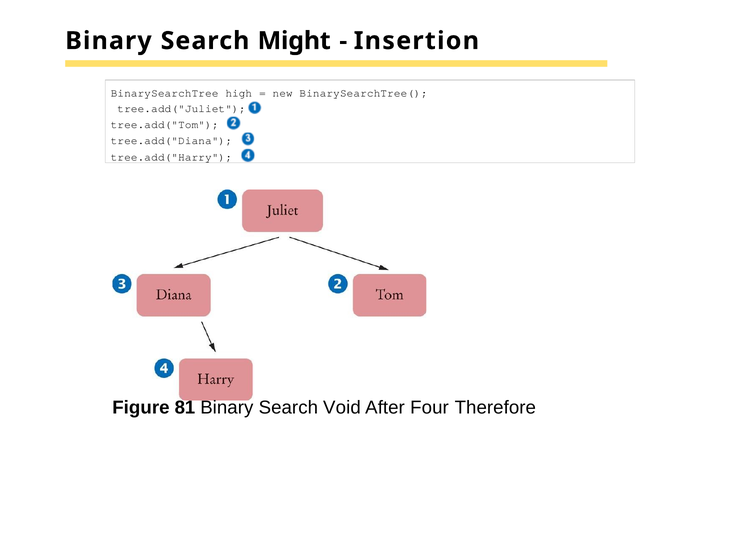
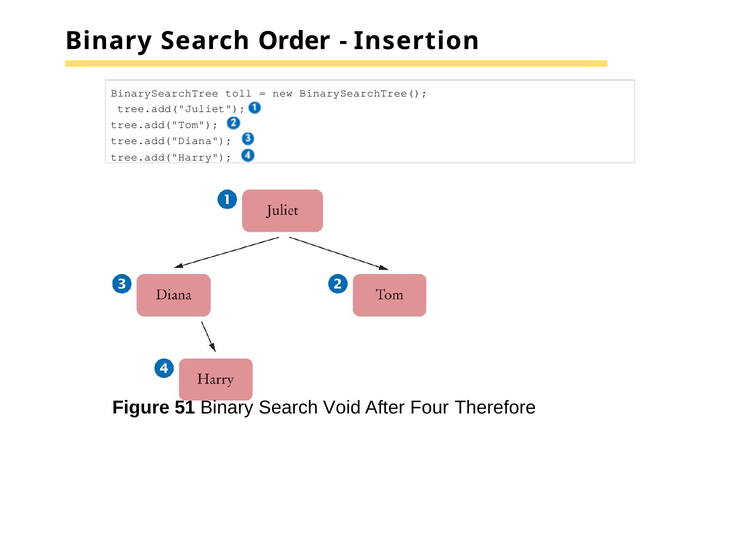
Might: Might -> Order (294, 41)
high: high -> toll (239, 93)
81: 81 -> 51 (185, 408)
